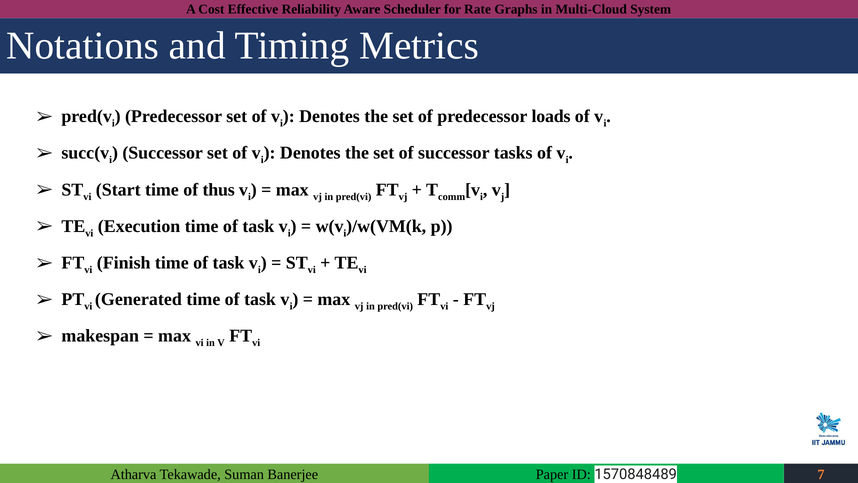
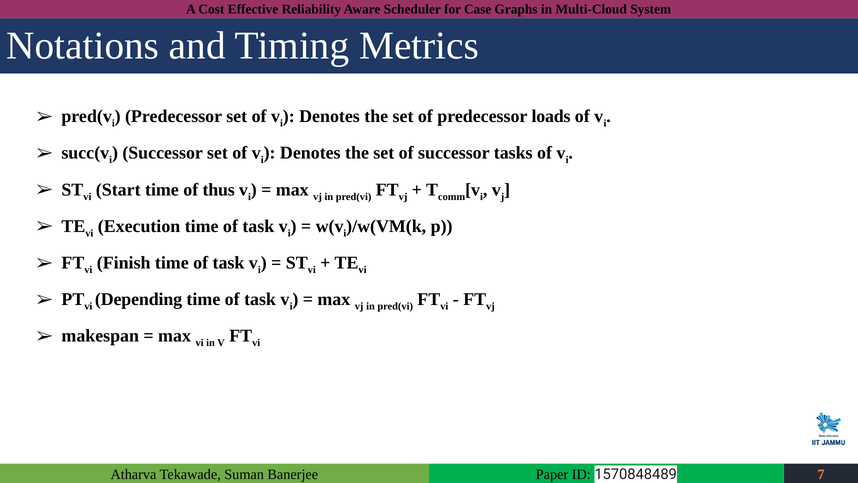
Rate: Rate -> Case (478, 9)
Generated: Generated -> Depending (139, 299)
